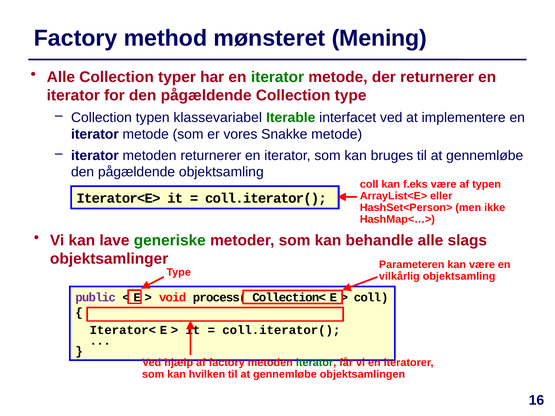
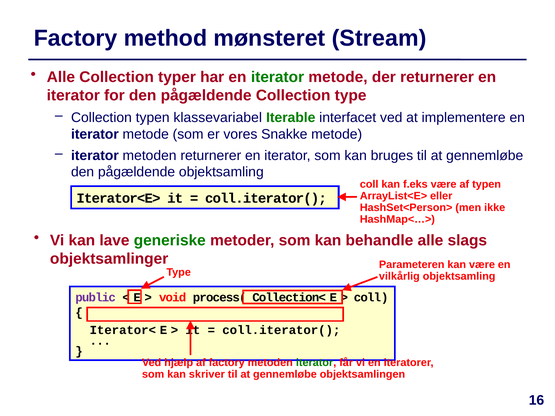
Mening: Mening -> Stream (379, 38)
hvilken: hvilken -> skriver (207, 375)
